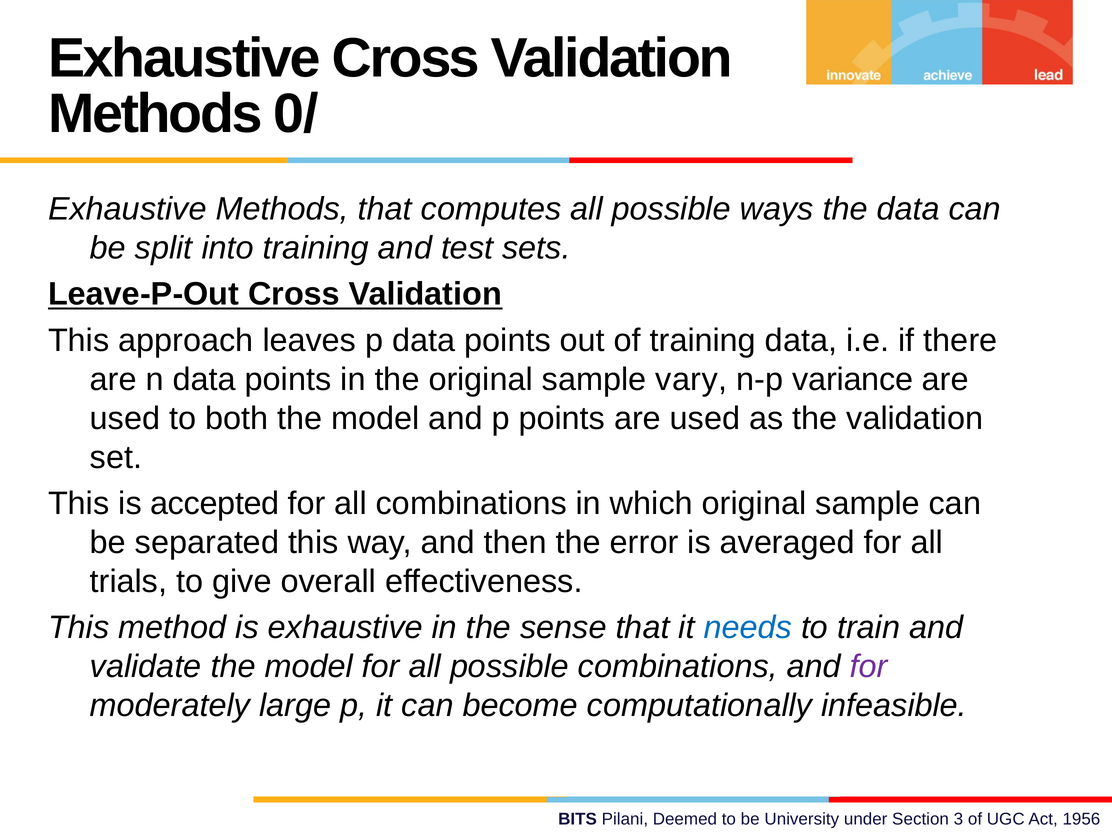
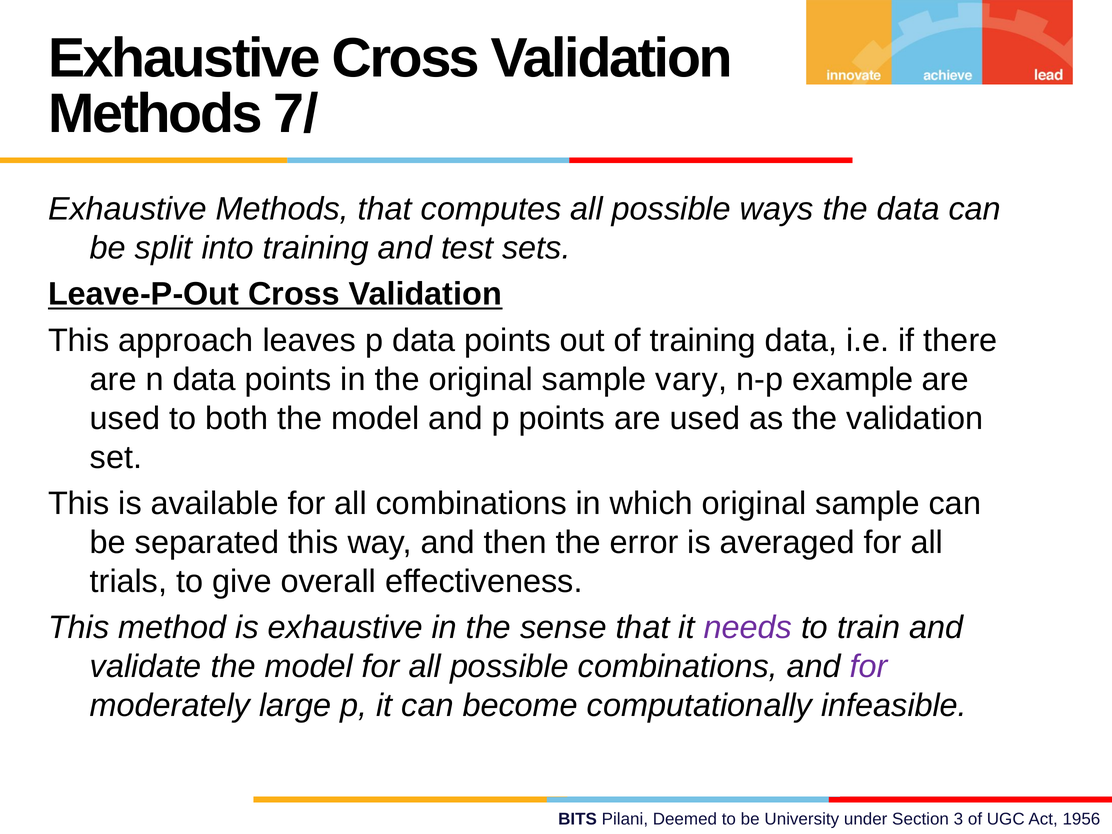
0/: 0/ -> 7/ (296, 114)
variance: variance -> example (853, 379)
accepted: accepted -> available (215, 504)
needs colour: blue -> purple (748, 628)
